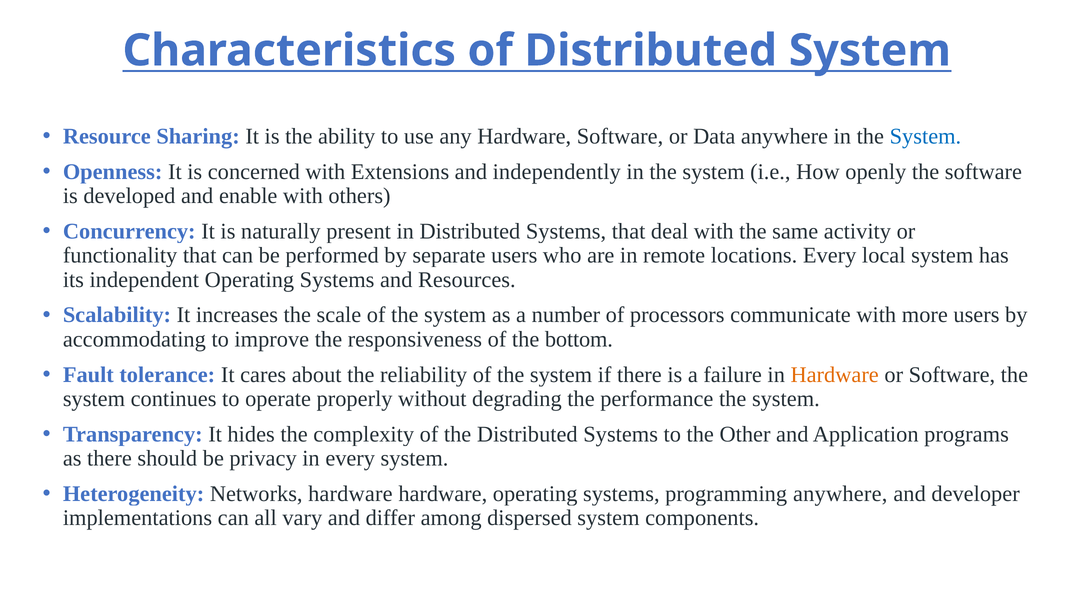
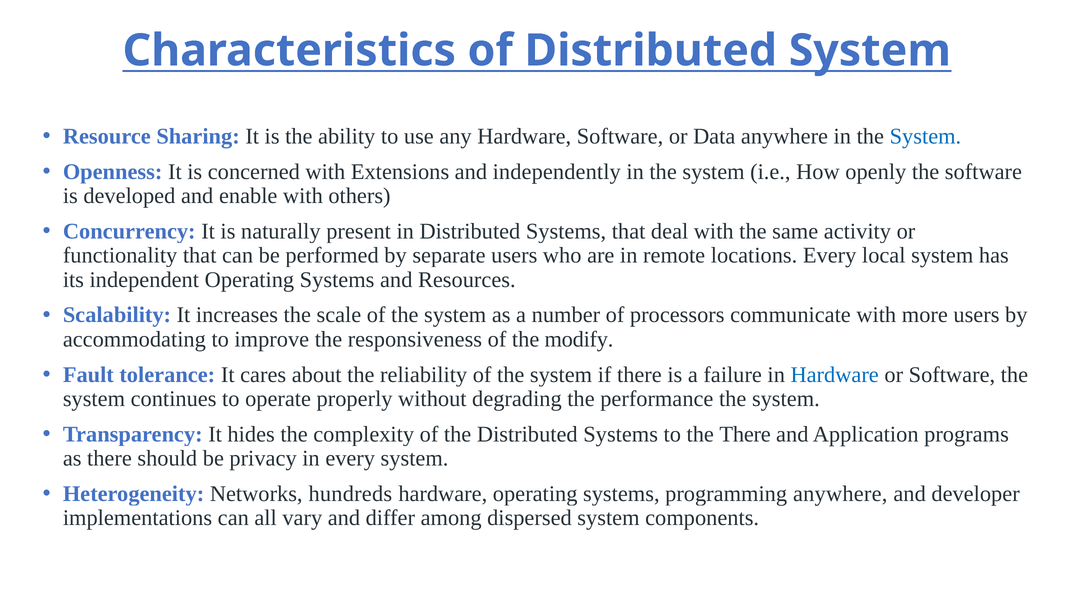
bottom: bottom -> modify (579, 339)
Hardware colour: orange -> blue (835, 375)
the Other: Other -> There (745, 434)
Networks hardware: hardware -> hundreds (350, 494)
